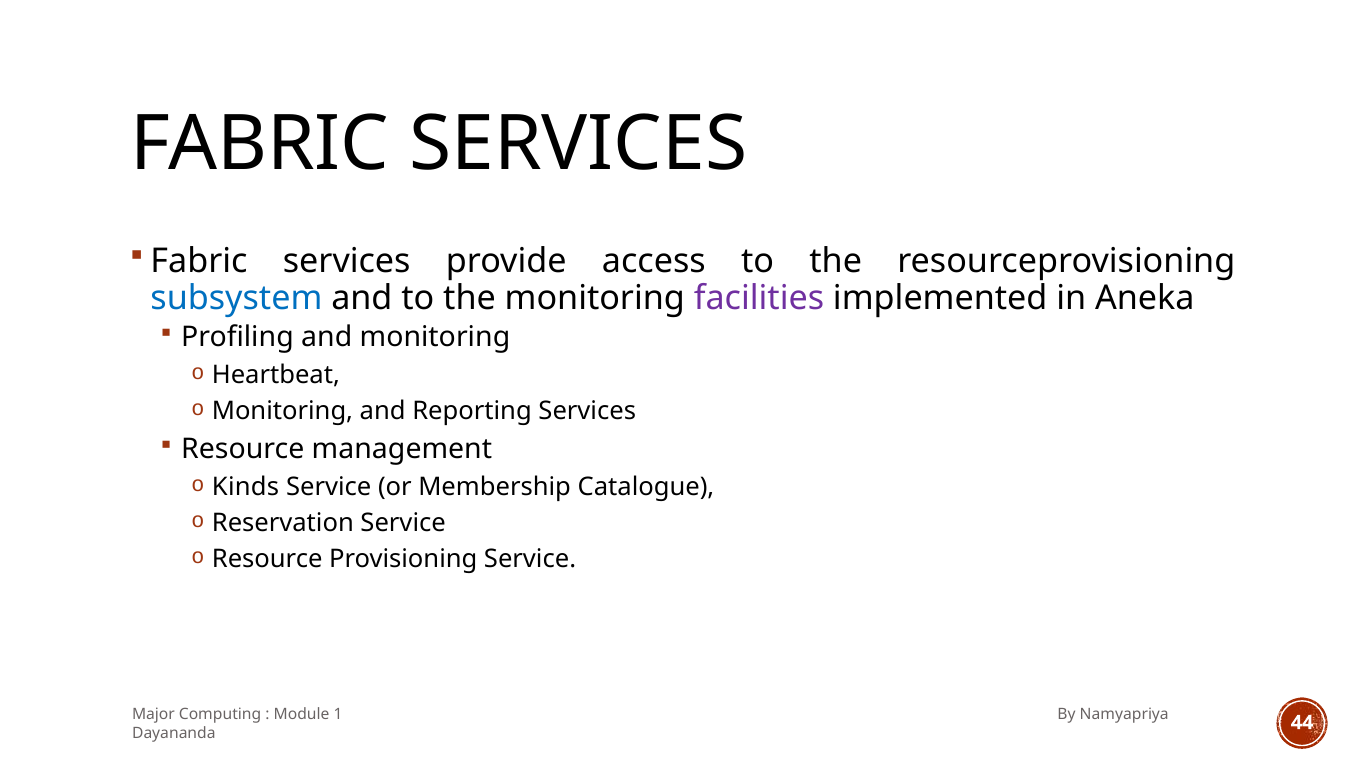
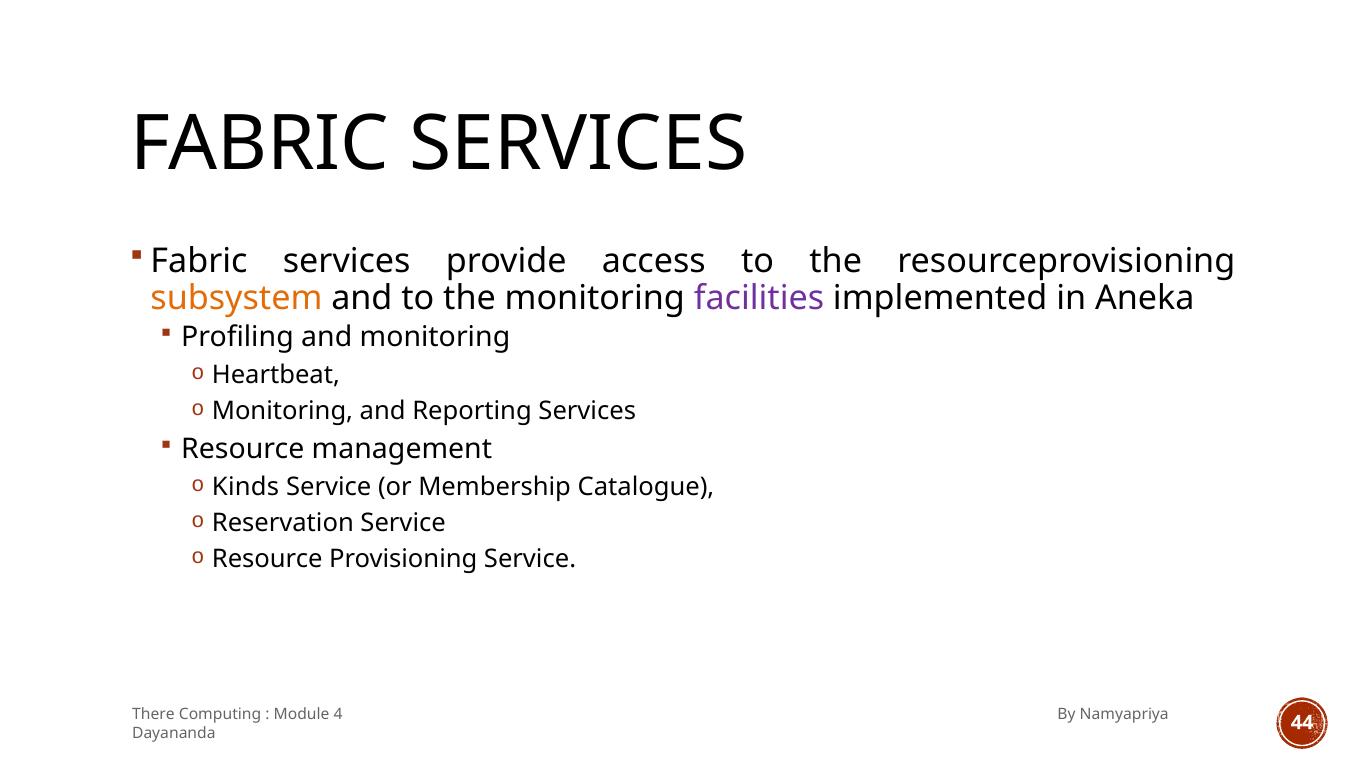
subsystem colour: blue -> orange (236, 298)
Major: Major -> There (153, 714)
1: 1 -> 4 (338, 714)
